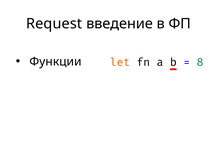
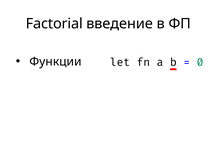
Request: Request -> Factorial (54, 24)
let colour: orange -> black (120, 62)
8: 8 -> 0 (200, 62)
